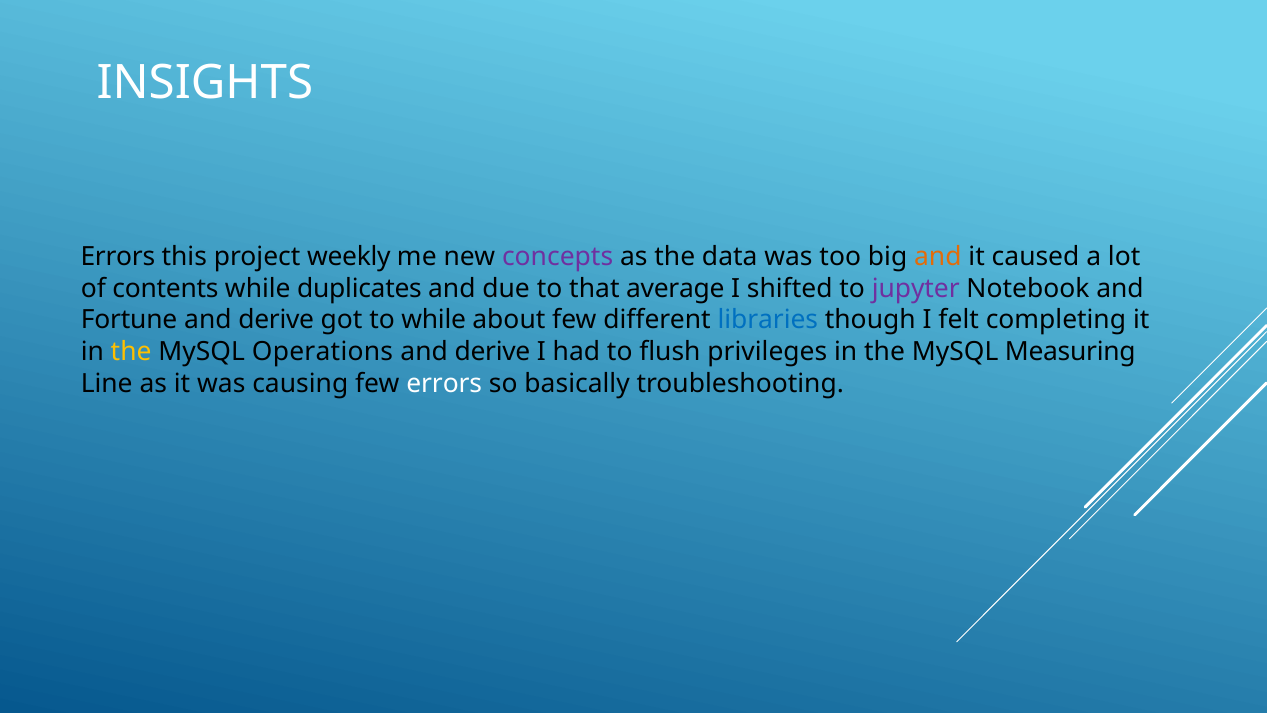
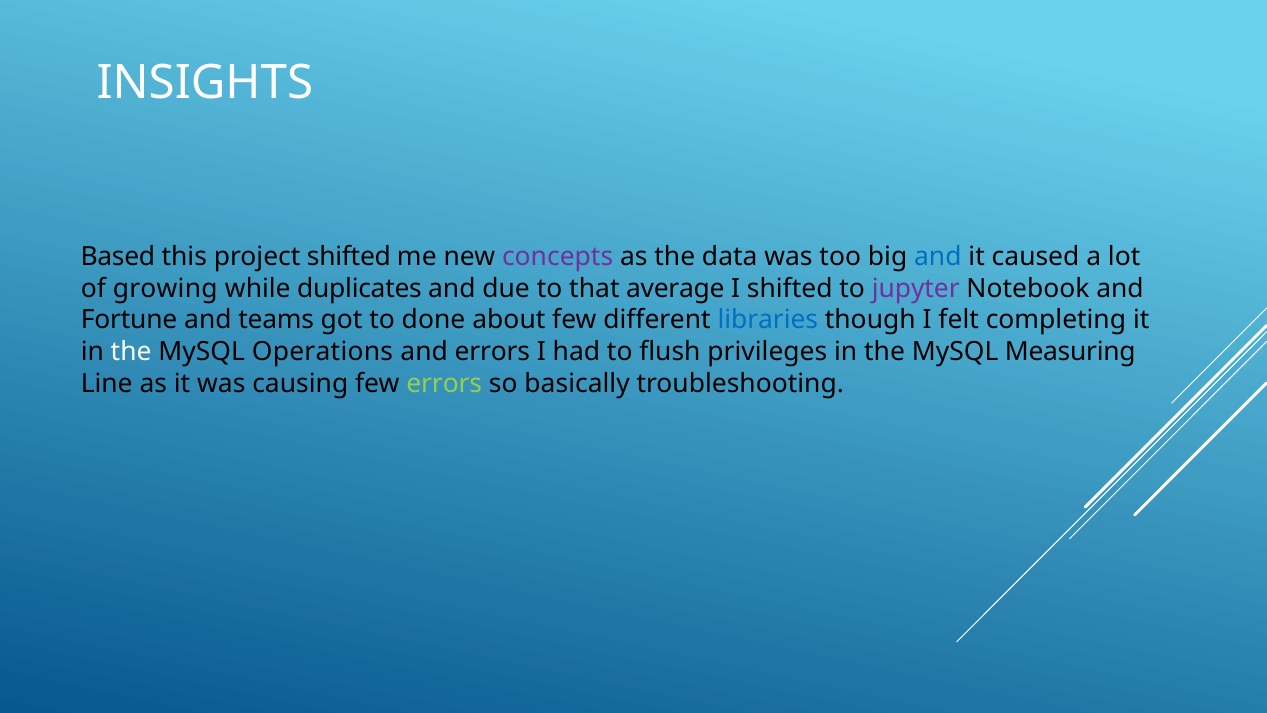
Errors: Errors -> Based (118, 257)
project weekly: weekly -> shifted (349, 257)
and colour: orange -> blue (938, 257)
contents: contents -> growing (165, 288)
derive: derive -> teams (276, 320)
to while: while -> done (434, 320)
the colour: yellow -> white (131, 352)
derive: derive -> errors (492, 352)
errors colour: white -> light green (444, 384)
